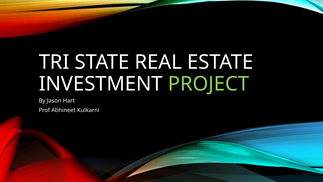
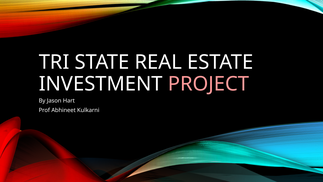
PROJECT colour: light green -> pink (209, 84)
